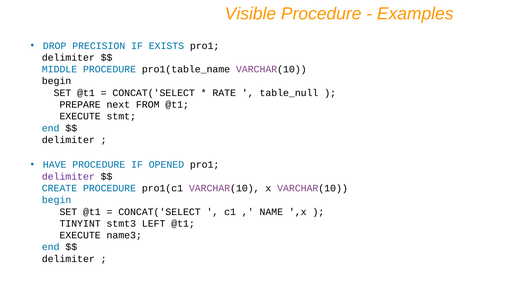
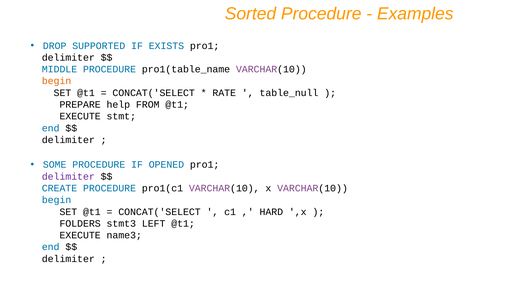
Visible: Visible -> Sorted (250, 14)
PRECISION: PRECISION -> SUPPORTED (99, 46)
begin colour: black -> orange (57, 81)
next: next -> help (118, 105)
HAVE: HAVE -> SOME (55, 165)
NAME: NAME -> HARD (271, 212)
TINYINT: TINYINT -> FOLDERS (80, 224)
